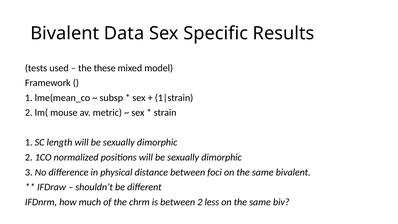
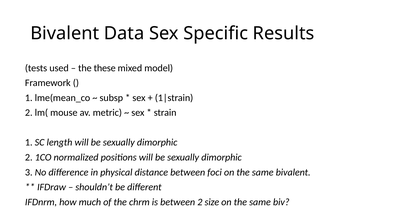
less: less -> size (212, 202)
